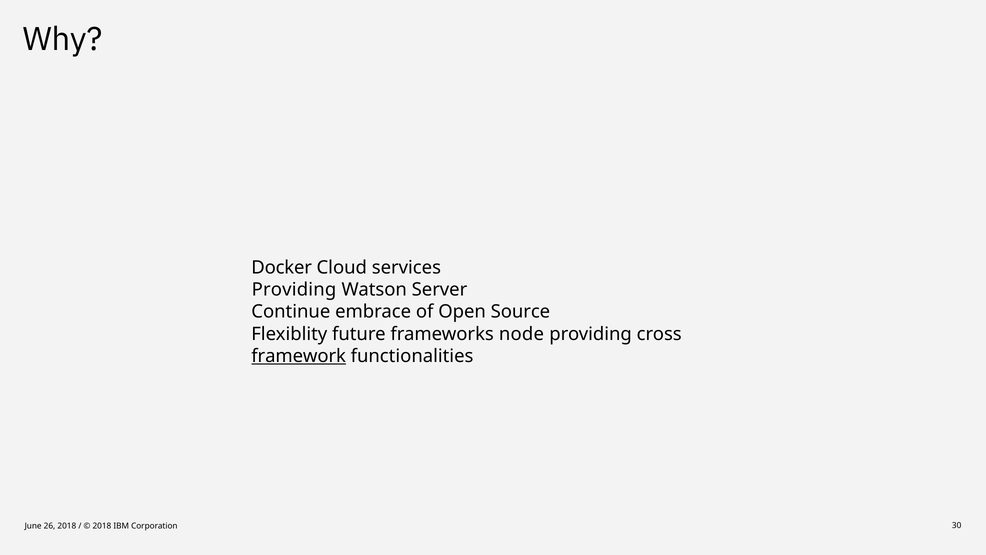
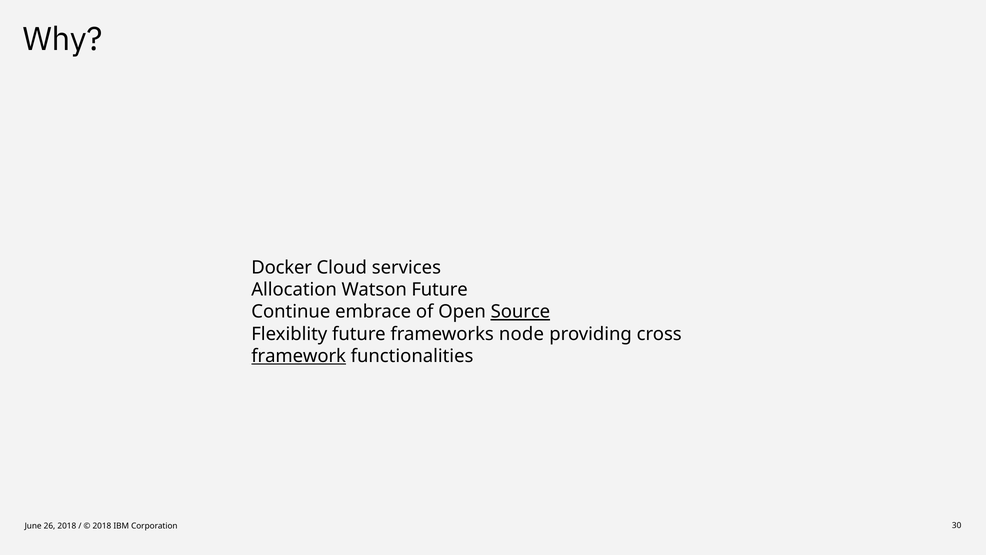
Providing: Providing -> Allocation (294, 290)
Watson Server: Server -> Future (440, 290)
Source underline: none -> present (520, 312)
